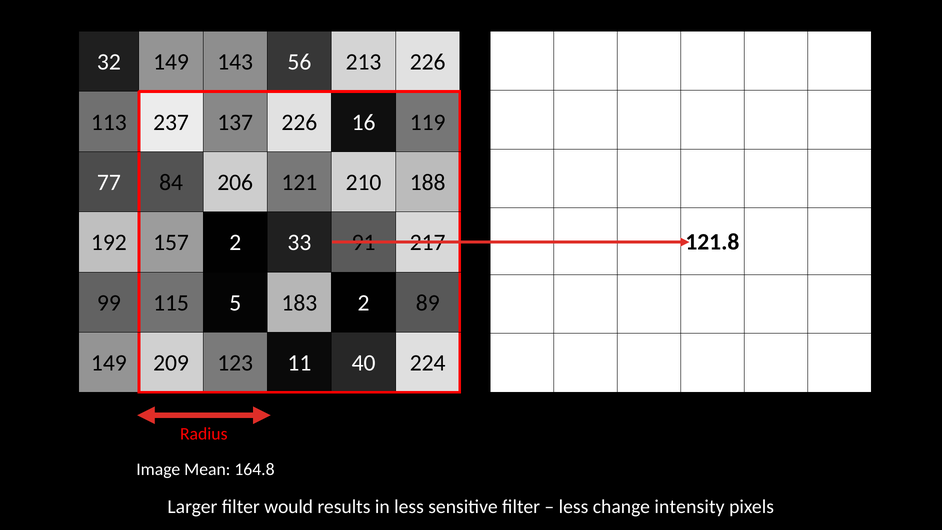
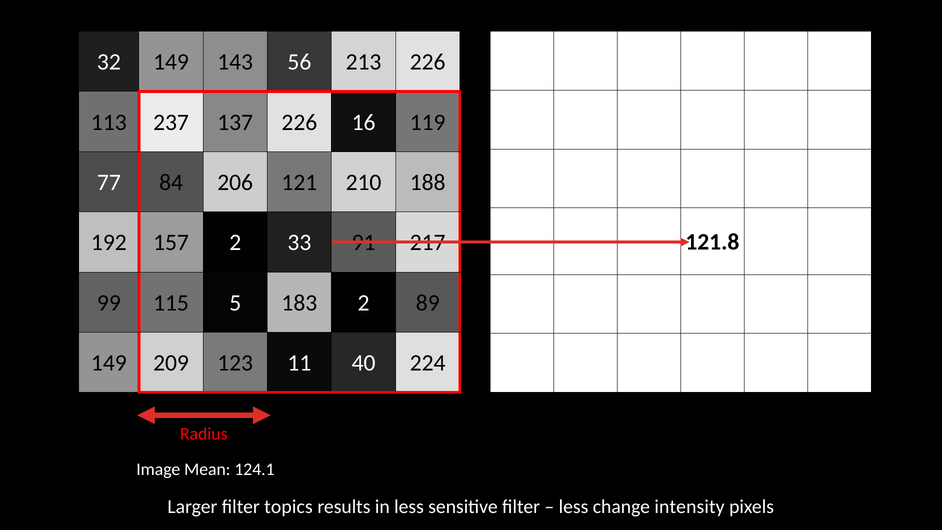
164.8: 164.8 -> 124.1 (255, 469)
would: would -> topics (288, 507)
